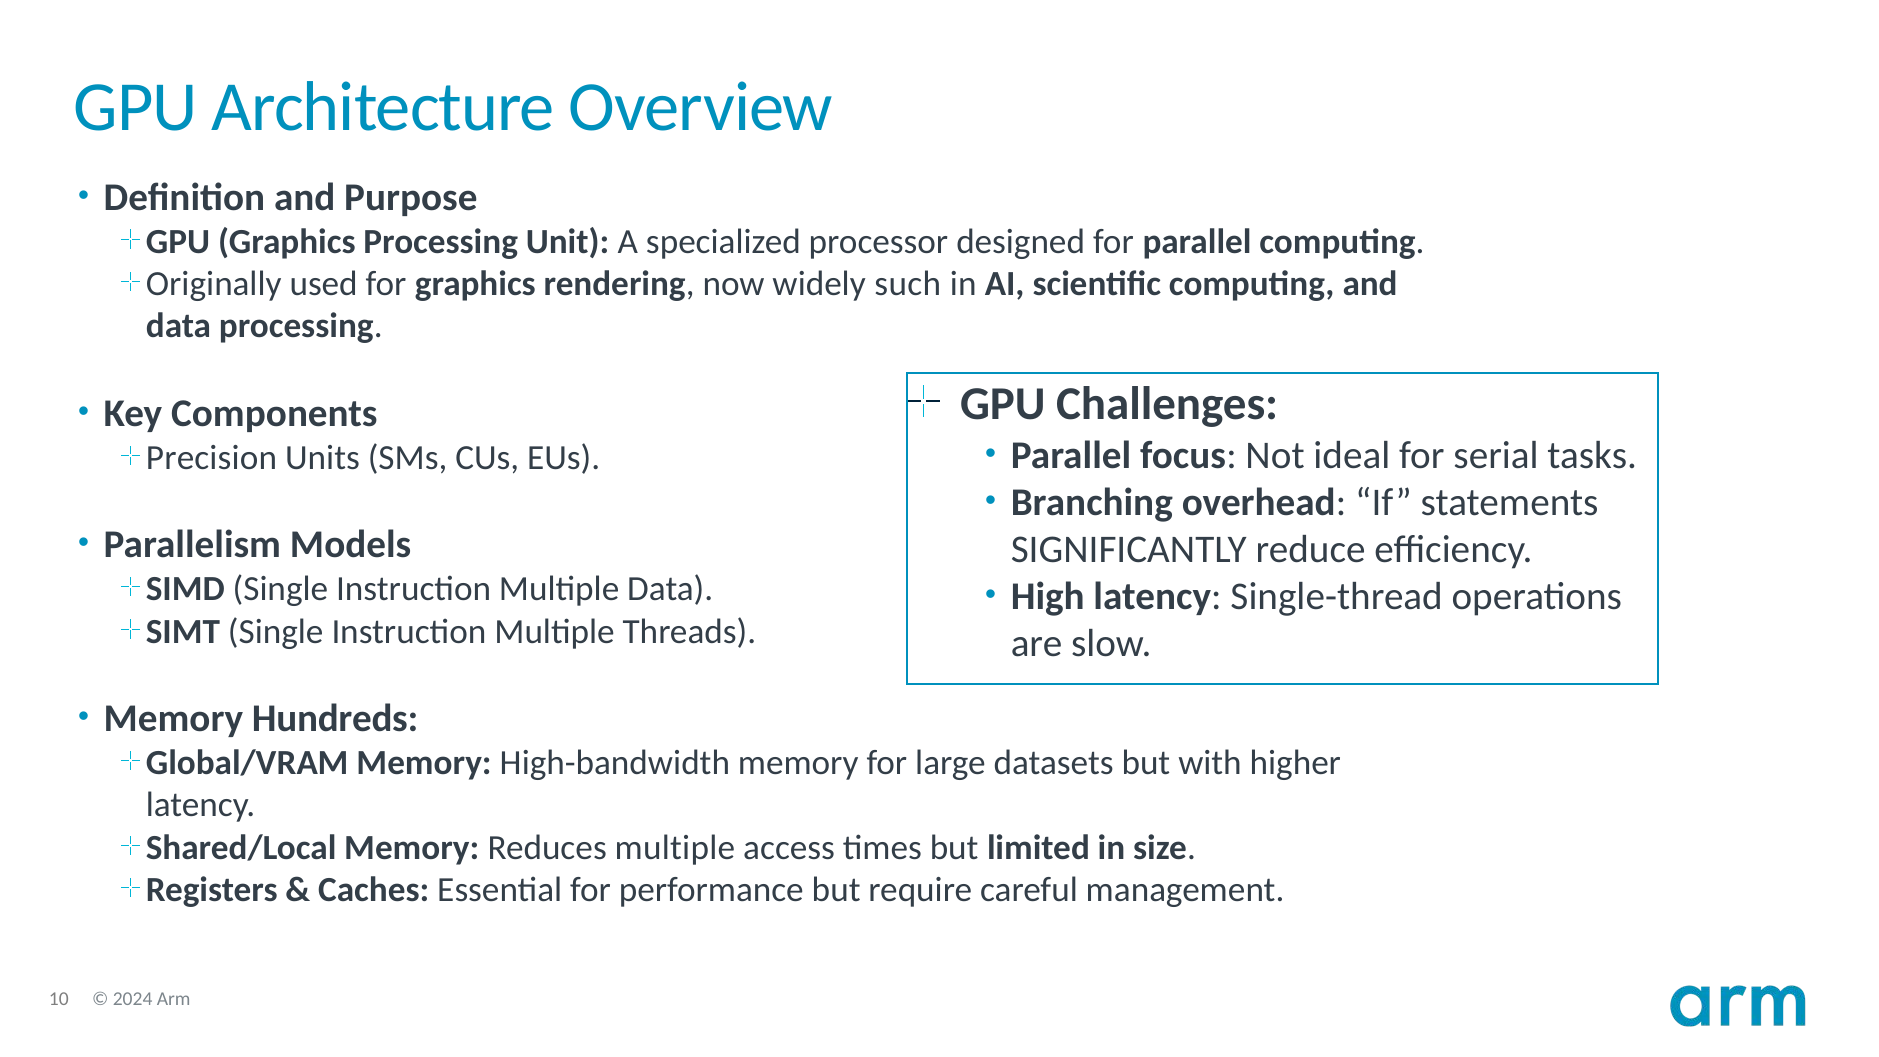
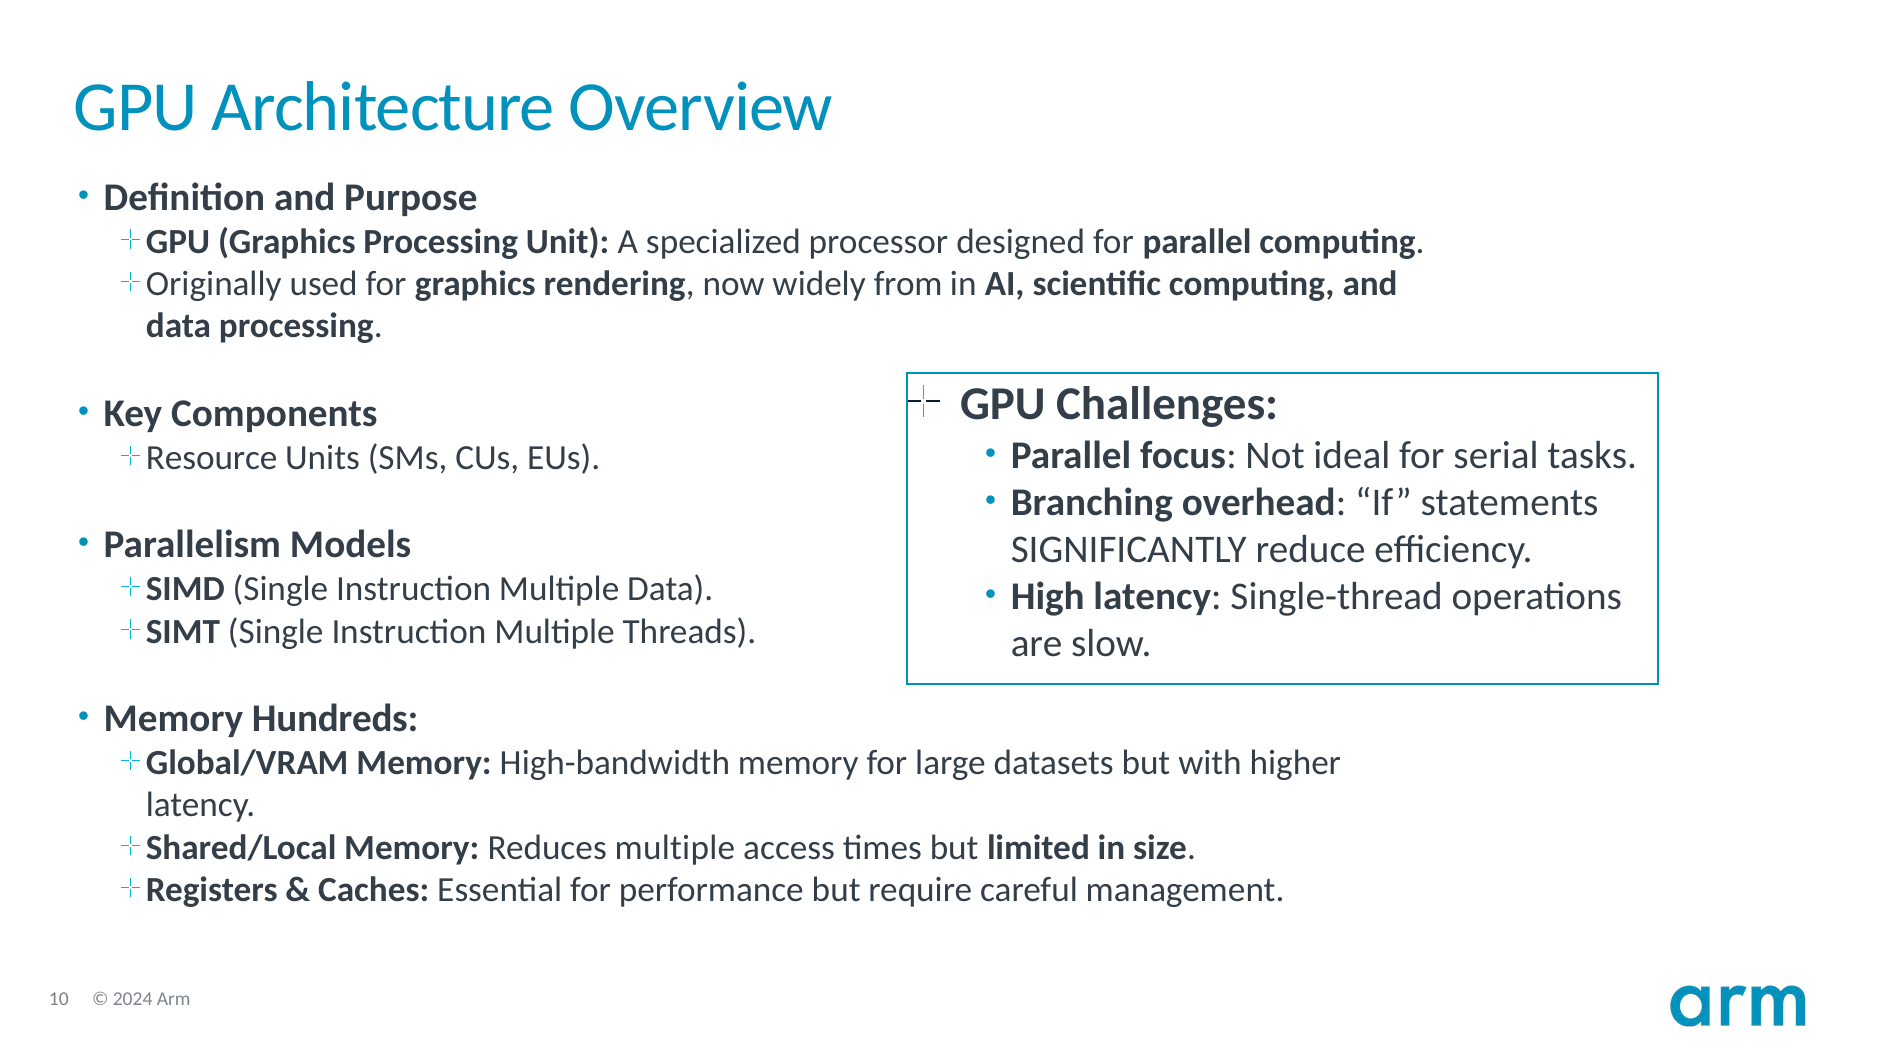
such: such -> from (908, 284)
Precision: Precision -> Resource (212, 458)
